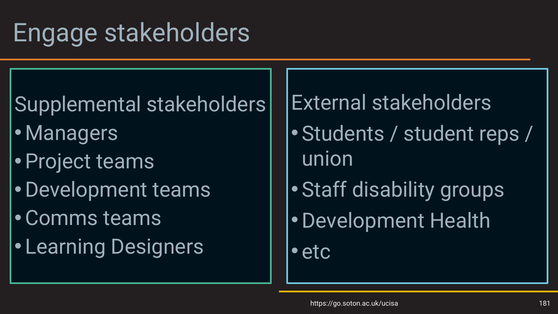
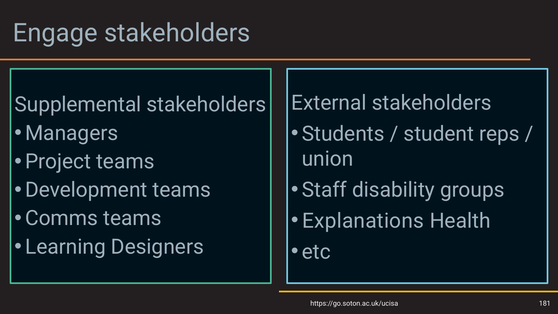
Development: Development -> Explanations (363, 221)
